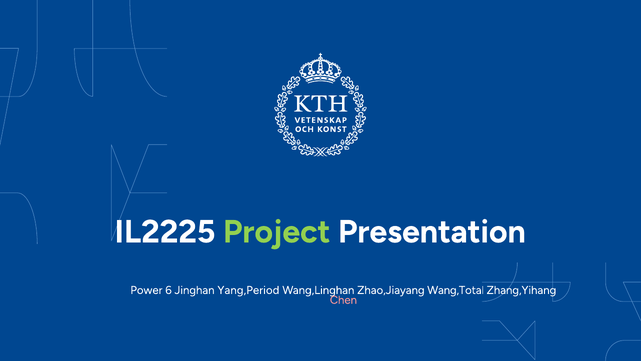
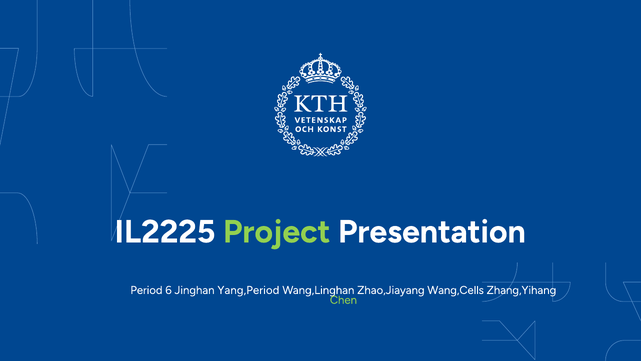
Power: Power -> Period (146, 290)
Wang,Total: Wang,Total -> Wang,Cells (456, 290)
Chen colour: pink -> light green (343, 300)
